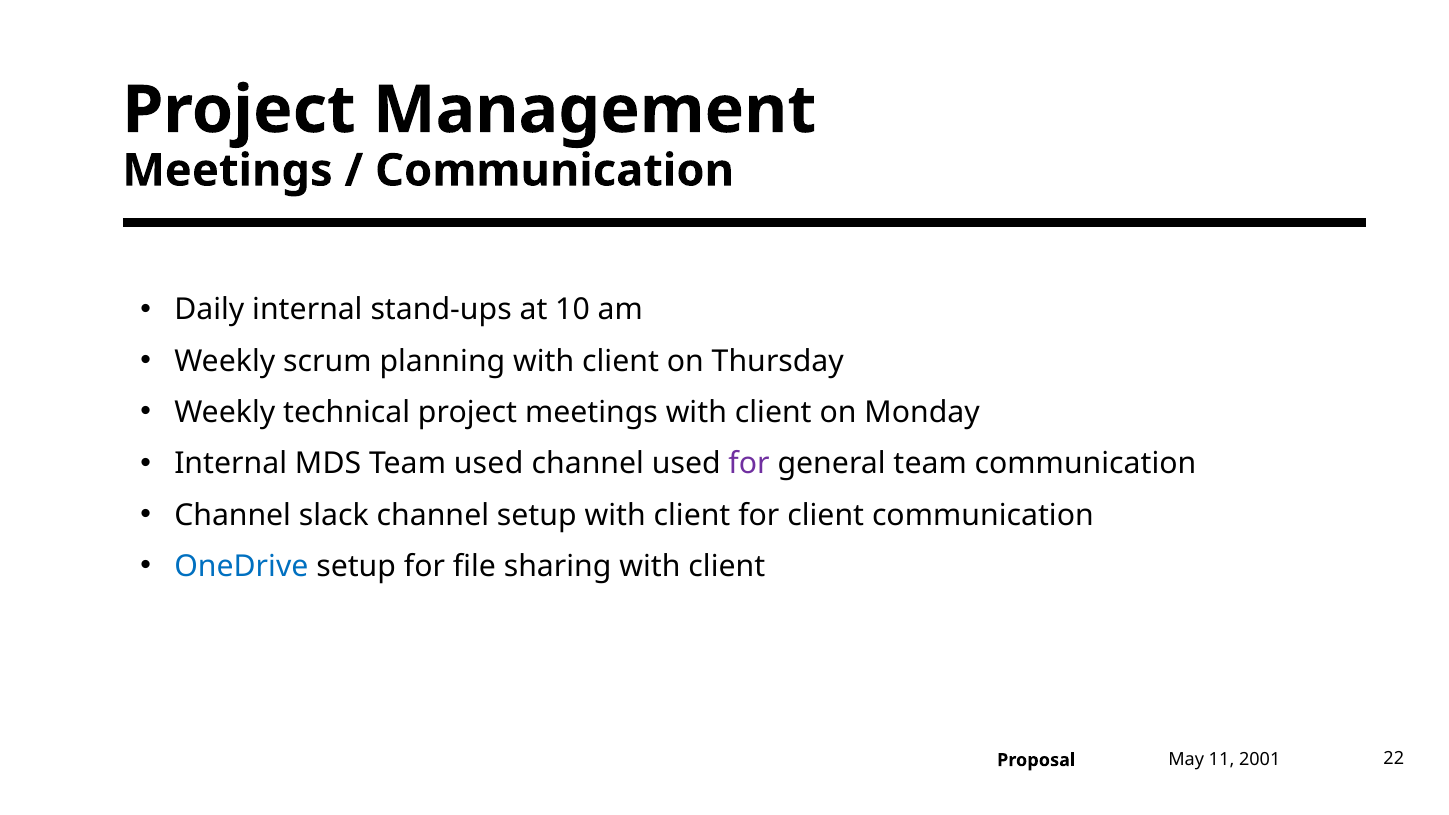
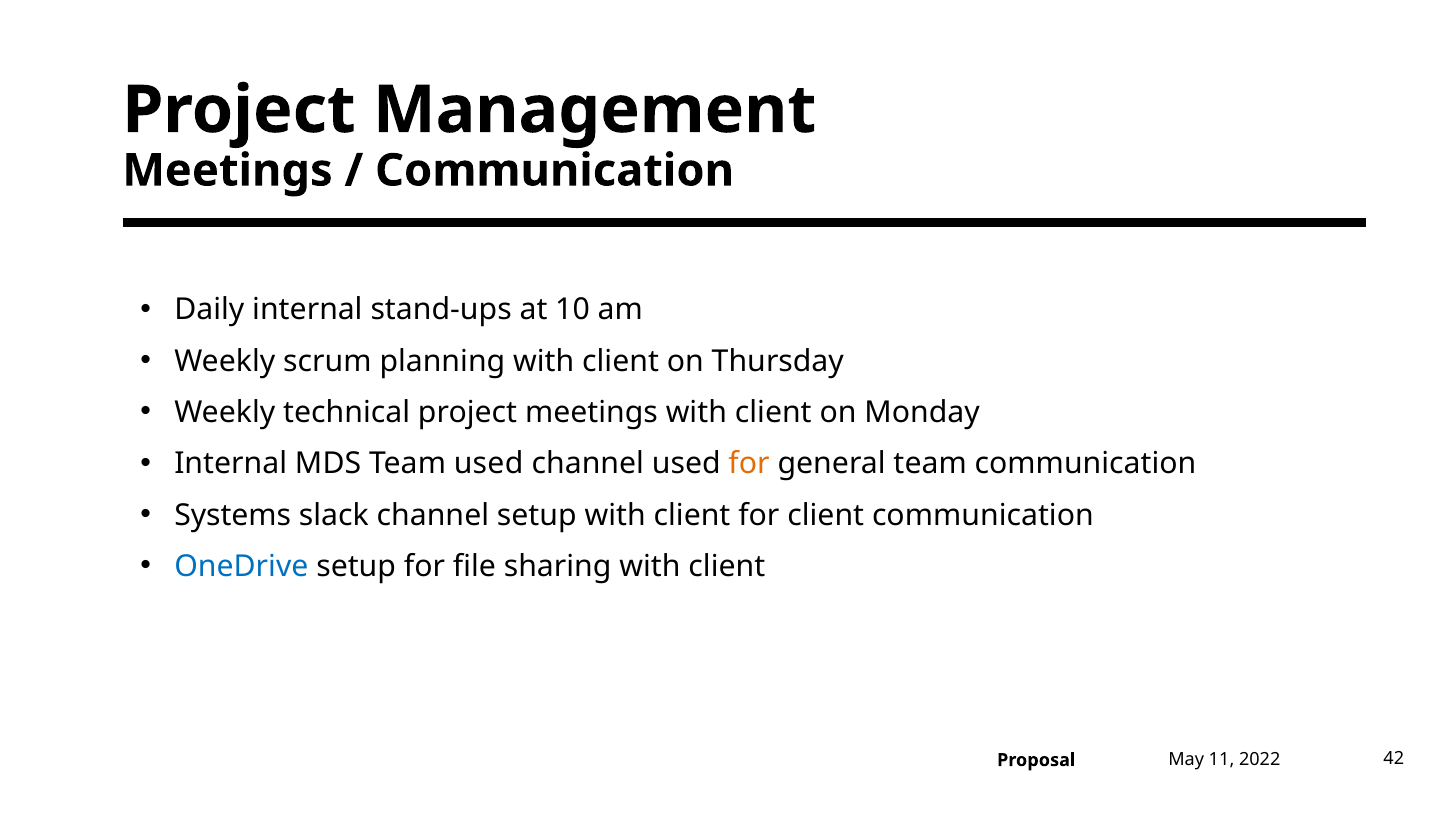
for colour: purple -> orange (749, 464)
Channel: Channel -> Systems (233, 515)
2001: 2001 -> 2022 (1260, 760)
22: 22 -> 42 (1394, 758)
